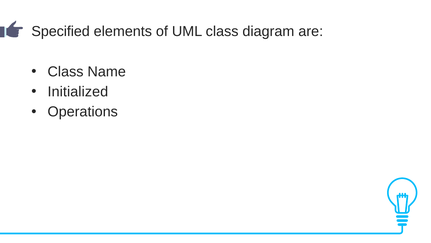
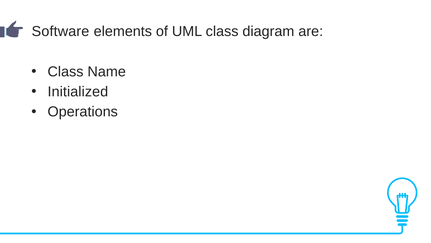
Specified: Specified -> Software (60, 31)
